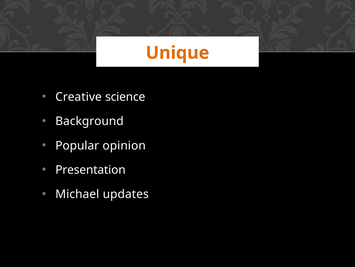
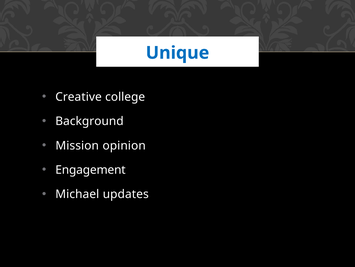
Unique colour: orange -> blue (177, 53)
science: science -> college (125, 97)
Popular: Popular -> Mission (77, 145)
Presentation: Presentation -> Engagement (90, 169)
